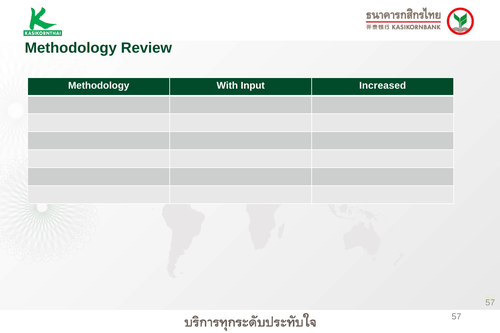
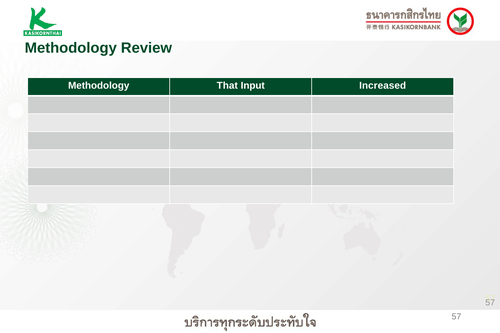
With: With -> That (227, 86)
